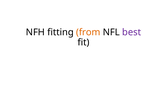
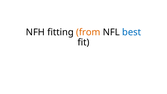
best colour: purple -> blue (132, 32)
